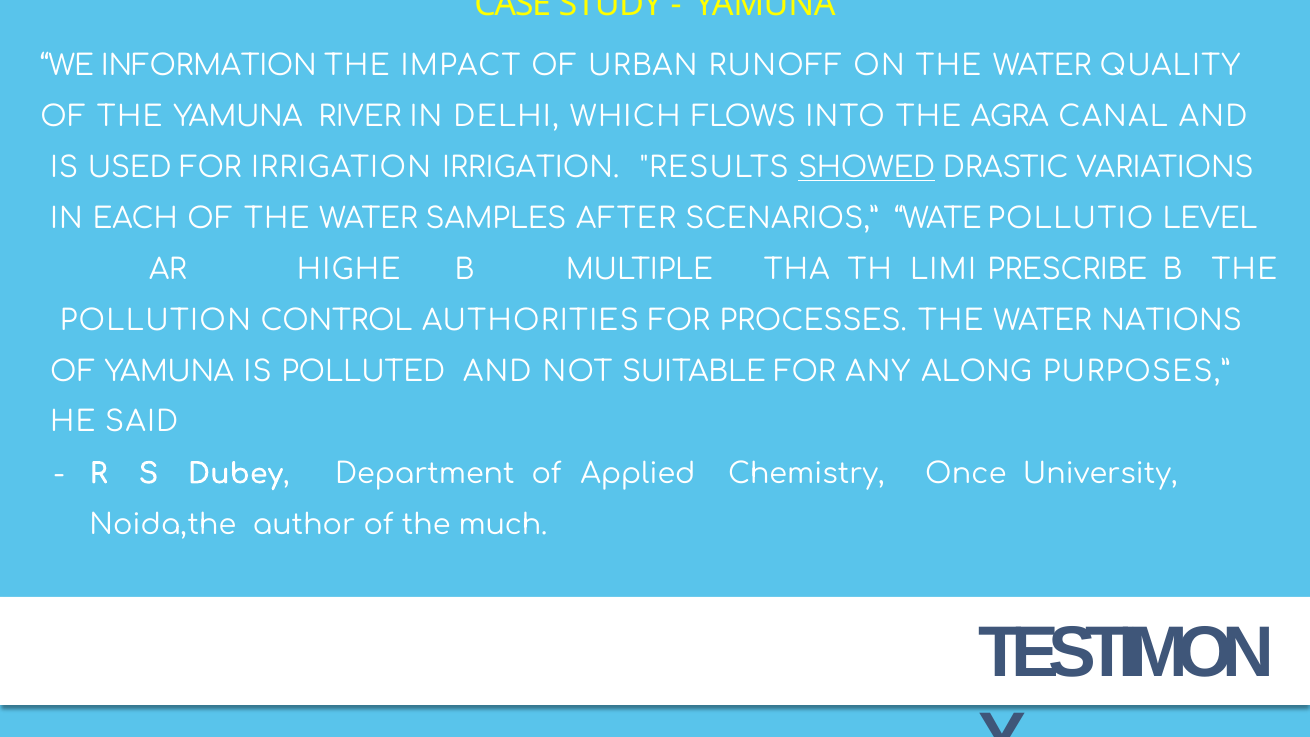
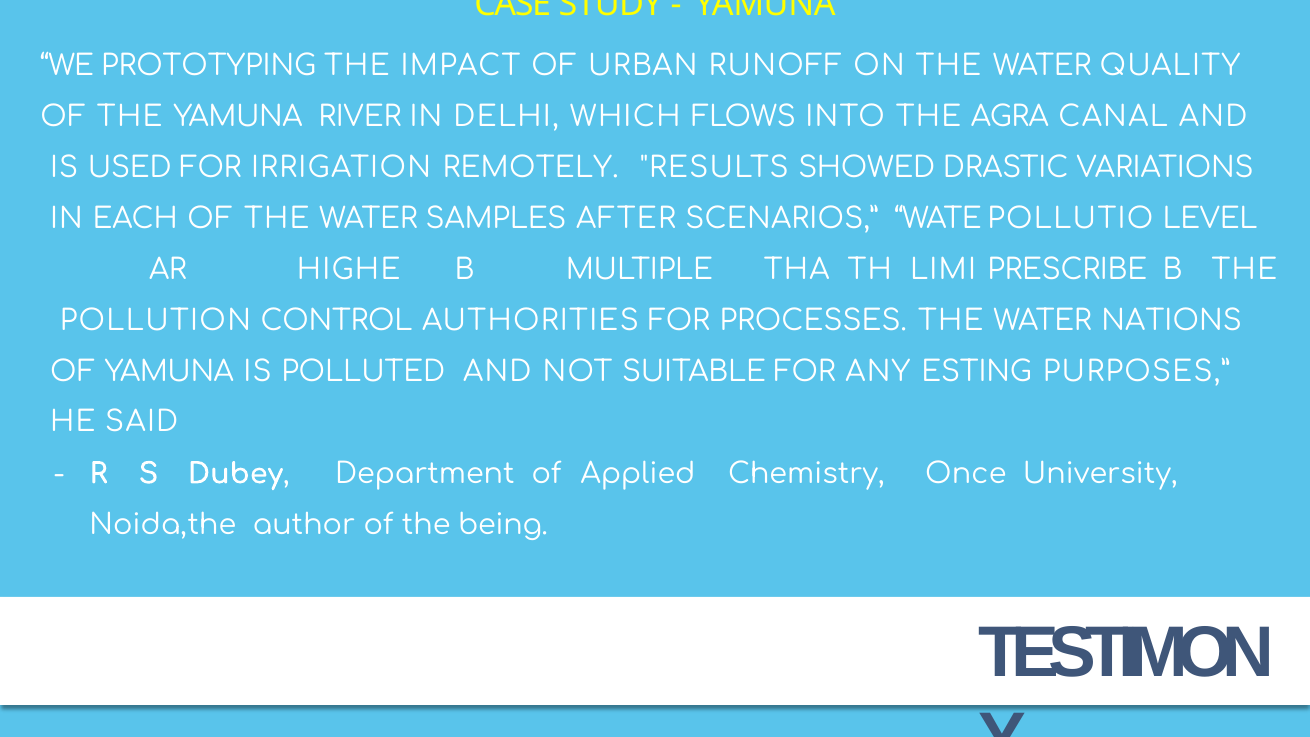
INFORMATION: INFORMATION -> PROTOTYPING (209, 66)
IRRIGATION IRRIGATION: IRRIGATION -> REMOTELY (531, 168)
SHOWED underline: present -> none (867, 168)
ALONG: ALONG -> ESTING (977, 372)
much: much -> being (503, 525)
